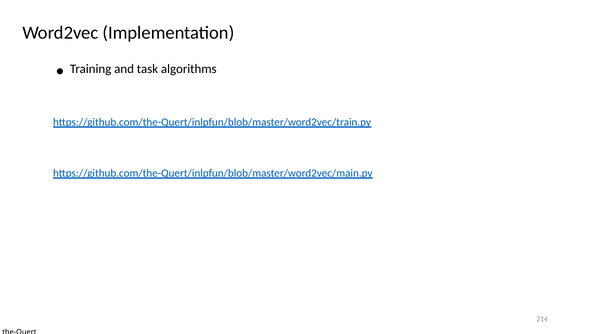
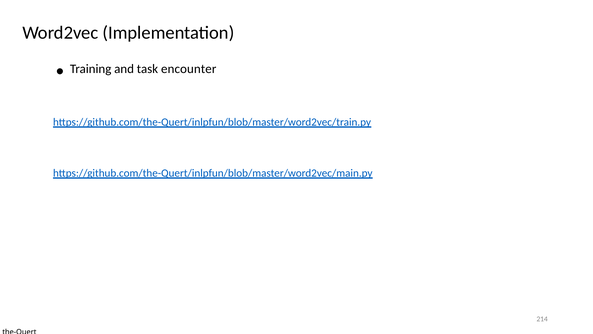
algorithms: algorithms -> encounter (189, 69)
